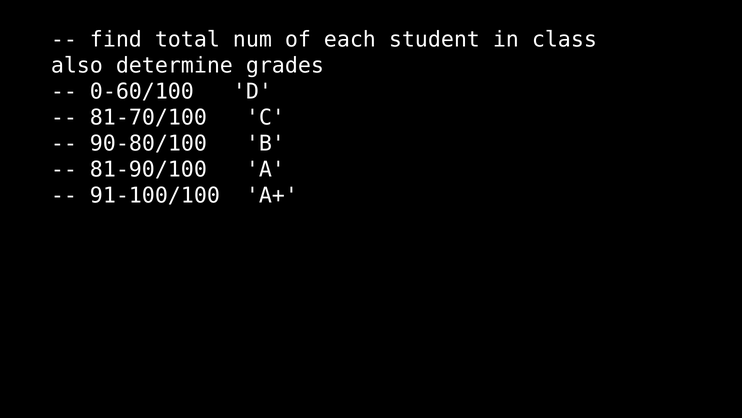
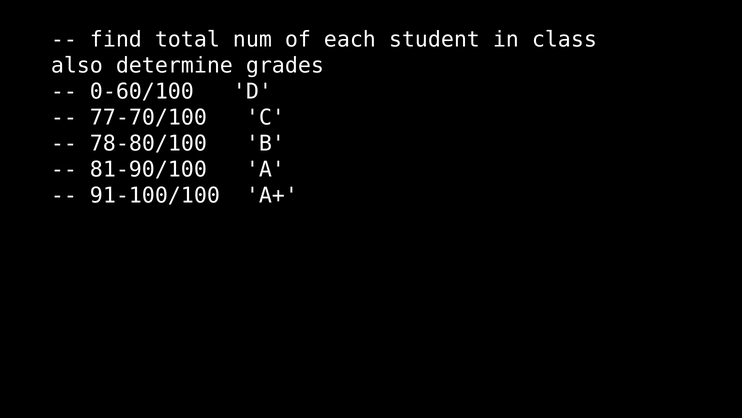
81-70/100: 81-70/100 -> 77-70/100 (148, 118)
90-80/100: 90-80/100 -> 78-80/100 (148, 144)
